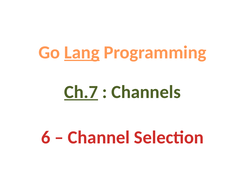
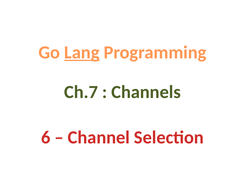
Ch.7 underline: present -> none (81, 92)
